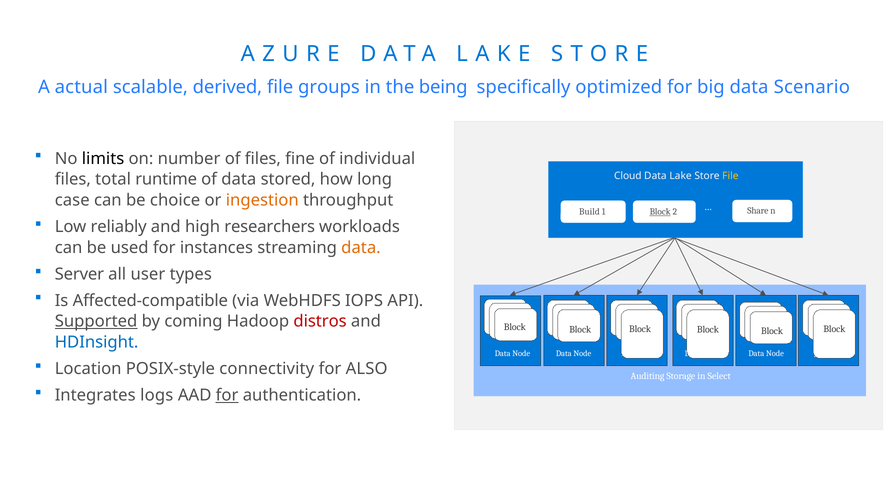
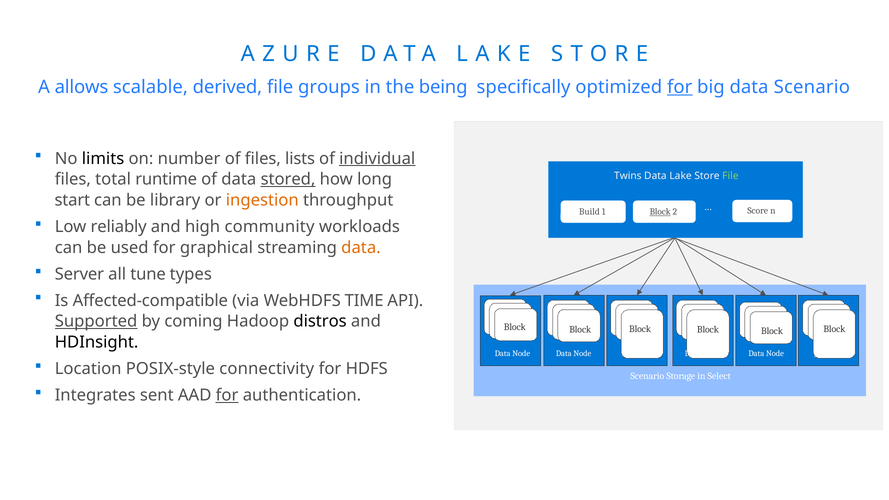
actual: actual -> allows (81, 87)
for underline: none -> present (680, 87)
fine: fine -> lists (300, 159)
individual underline: none -> present (377, 159)
Cloud: Cloud -> Twins (628, 176)
File colour: yellow -> light green (730, 176)
stored underline: none -> present (288, 179)
case: case -> start (72, 200)
choice: choice -> library (175, 200)
Share: Share -> Score (758, 211)
researchers: researchers -> community (270, 227)
instances: instances -> graphical (216, 248)
user: user -> tune (148, 274)
IOPS: IOPS -> TIME (364, 301)
distros colour: red -> black (320, 321)
HDInsight colour: blue -> black (97, 342)
ALSO: ALSO -> HDFS (367, 369)
Auditing: Auditing -> Scenario (647, 376)
logs: logs -> sent (157, 395)
